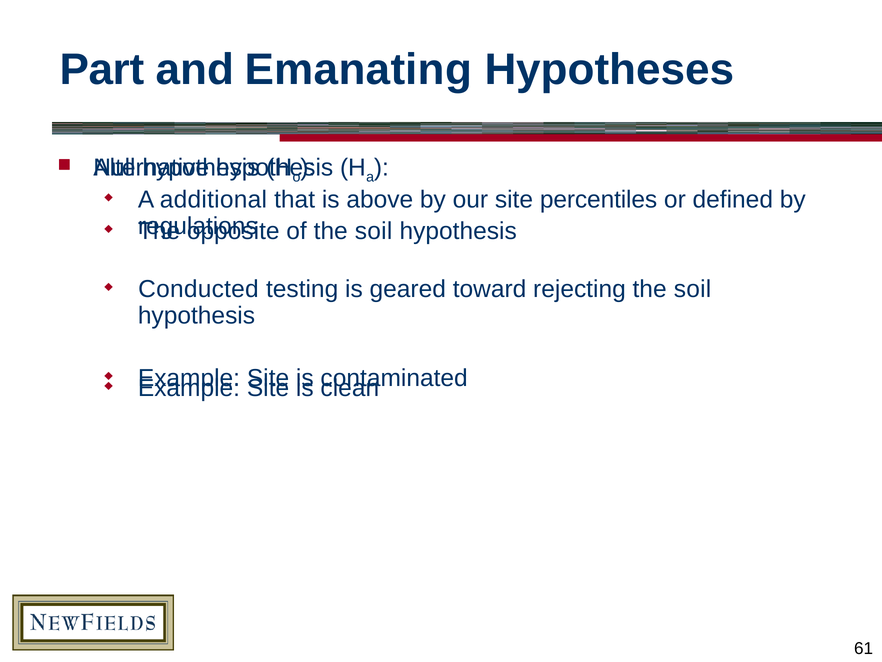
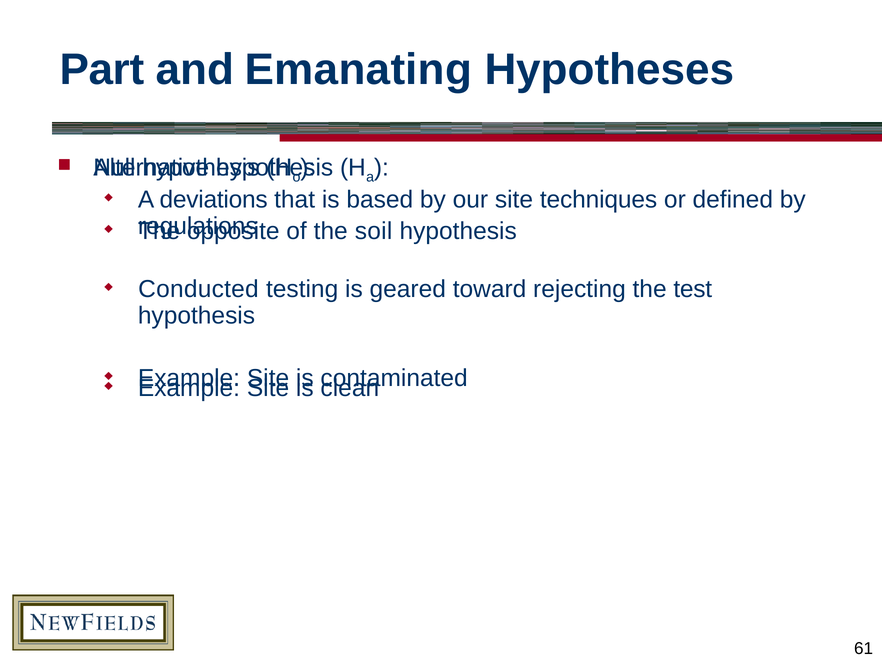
additional: additional -> deviations (214, 200)
above: above -> based (380, 200)
percentiles: percentiles -> techniques (599, 200)
rejecting the soil: soil -> test (693, 289)
